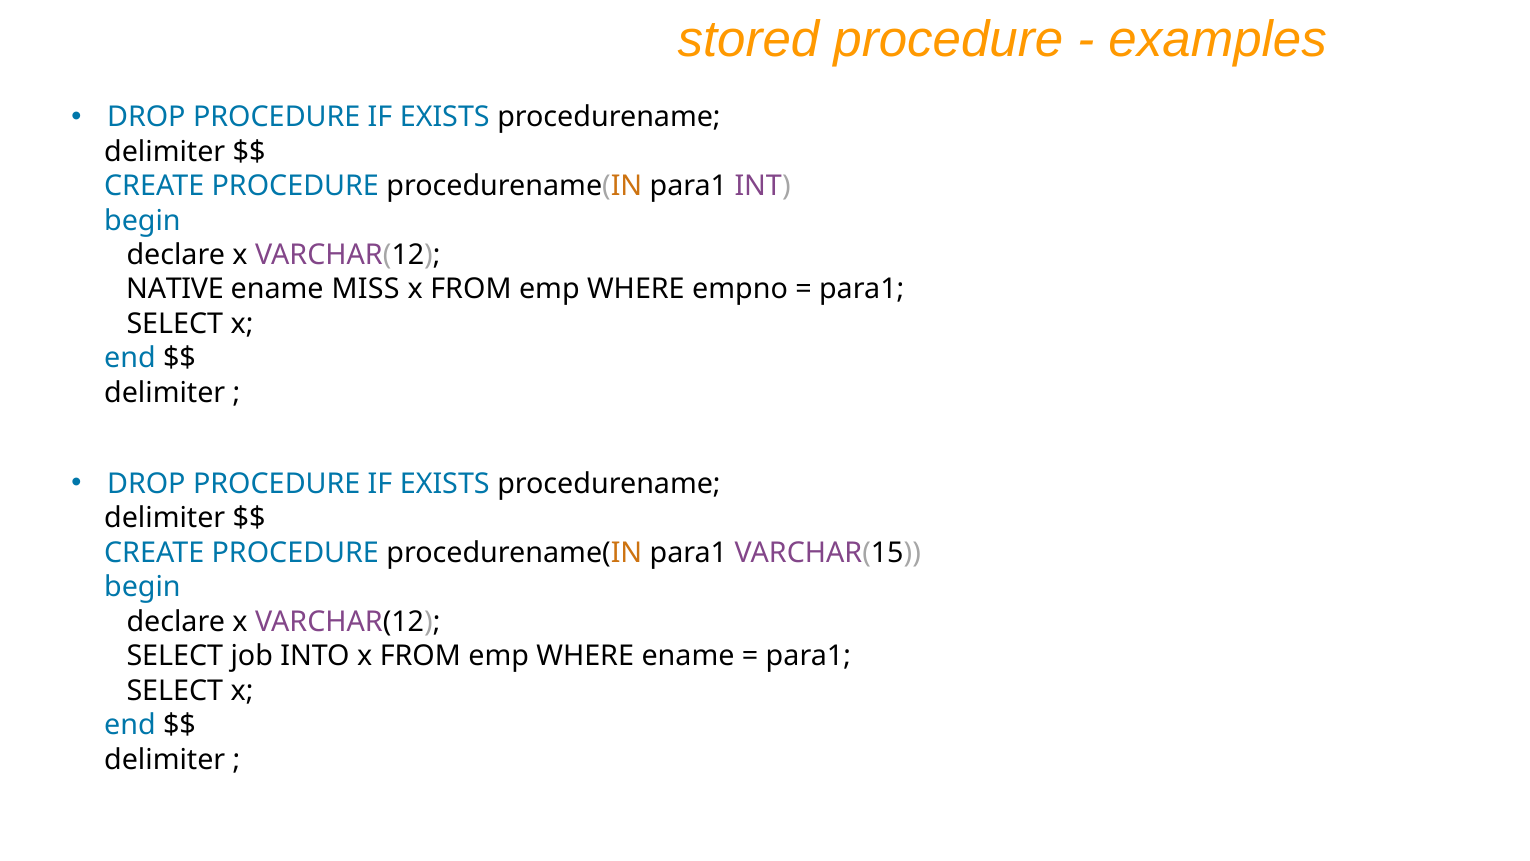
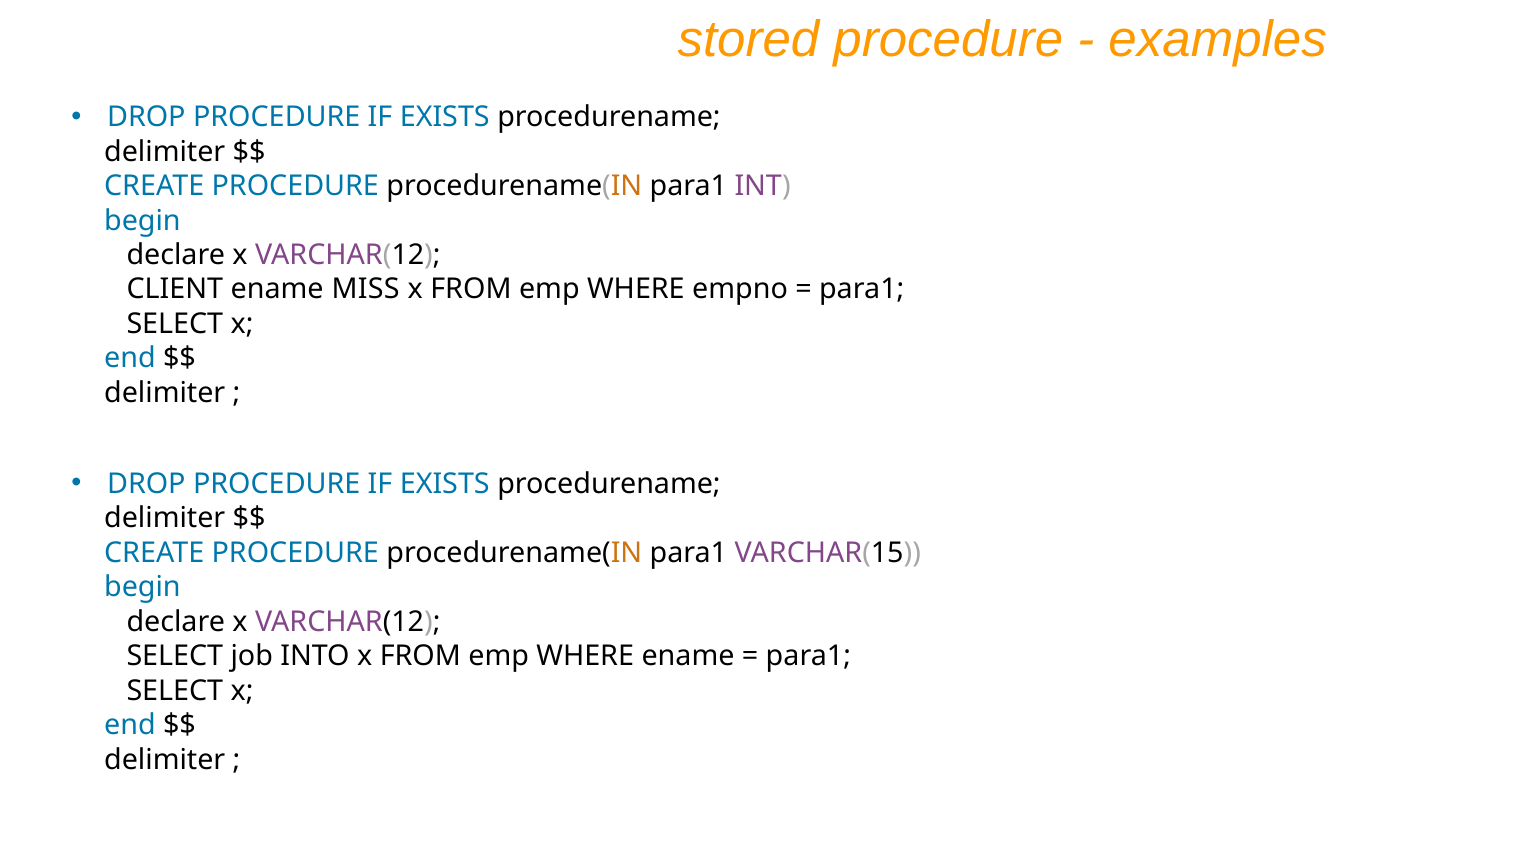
NATIVE: NATIVE -> CLIENT (175, 289)
